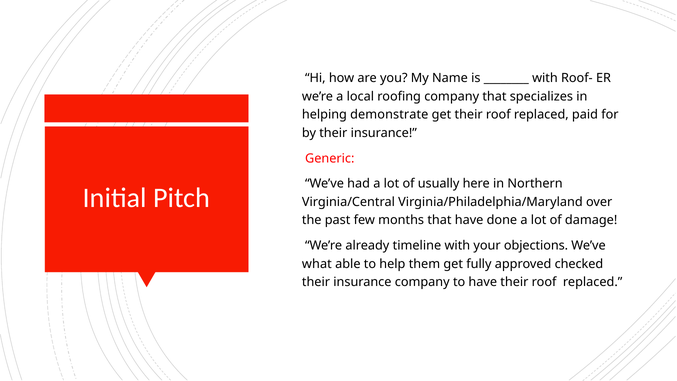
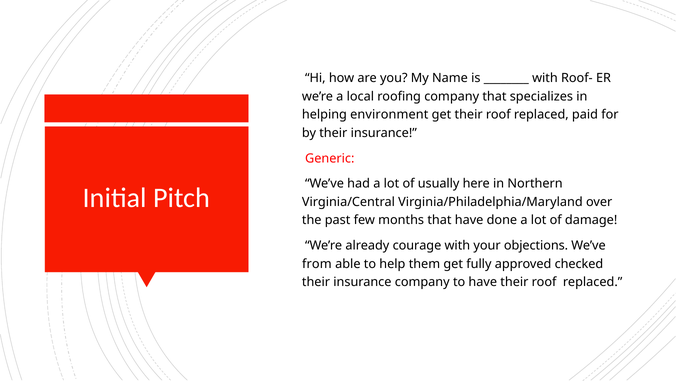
demonstrate: demonstrate -> environment (389, 115)
timeline: timeline -> courage (417, 245)
what: what -> from (317, 264)
